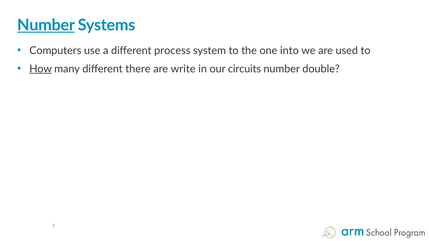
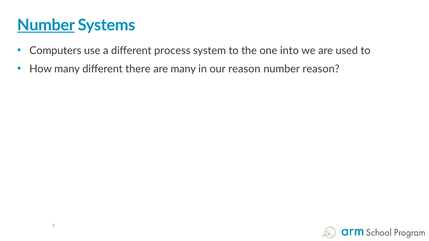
How underline: present -> none (41, 69)
are write: write -> many (183, 69)
our circuits: circuits -> reason (244, 69)
number double: double -> reason (321, 69)
